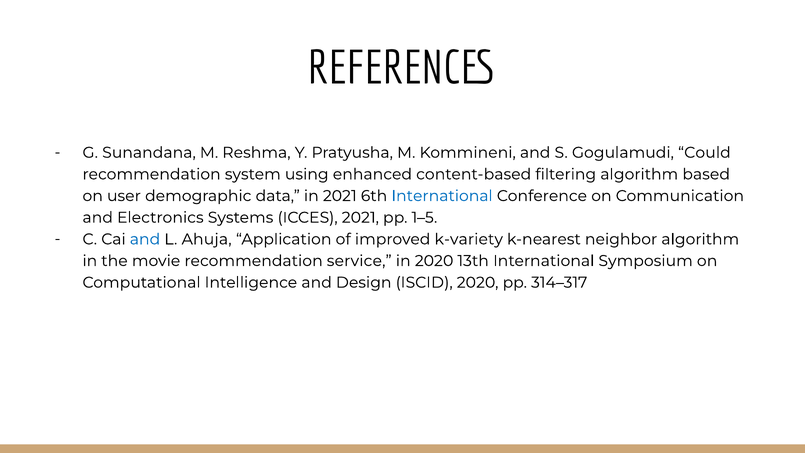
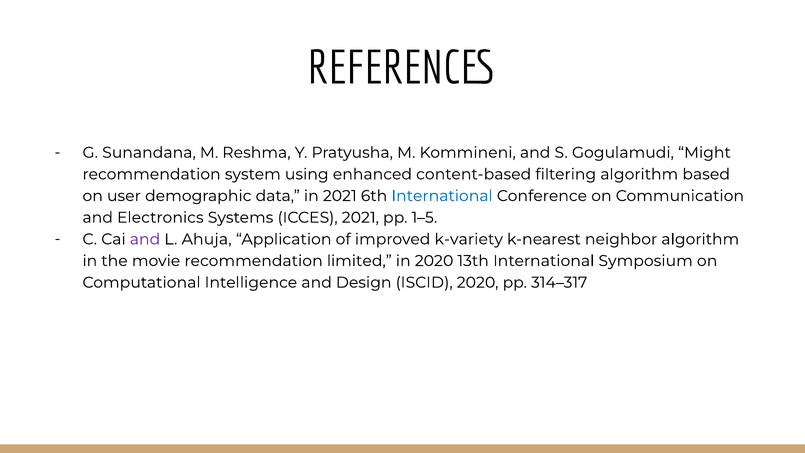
Could: Could -> Might (704, 153)
and colour: blue -> purple (145, 239)
service: service -> limited (359, 261)
